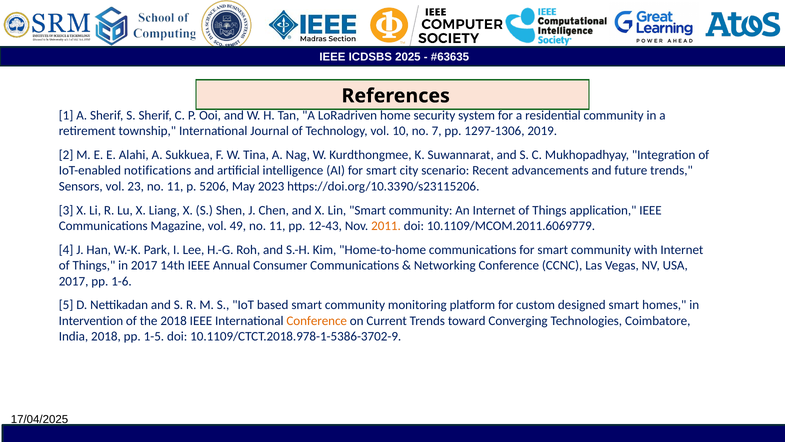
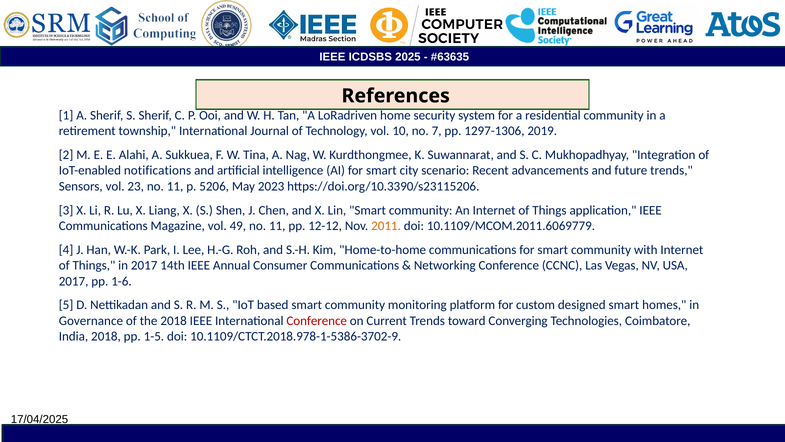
12-43: 12-43 -> 12-12 (325, 226)
Intervention: Intervention -> Governance (91, 321)
Conference colour: orange -> red (317, 321)
